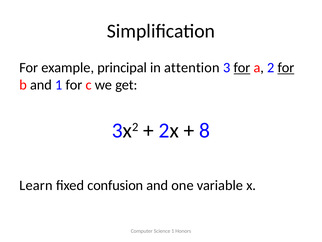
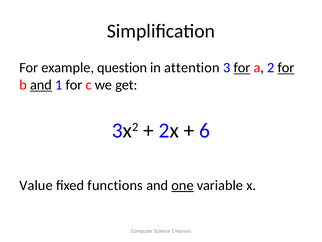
principal: principal -> question (122, 68)
and underline: none -> present (41, 85)
8: 8 -> 6 (205, 130)
Learn: Learn -> Value (36, 185)
confusion: confusion -> functions (115, 185)
one underline: none -> present (183, 185)
